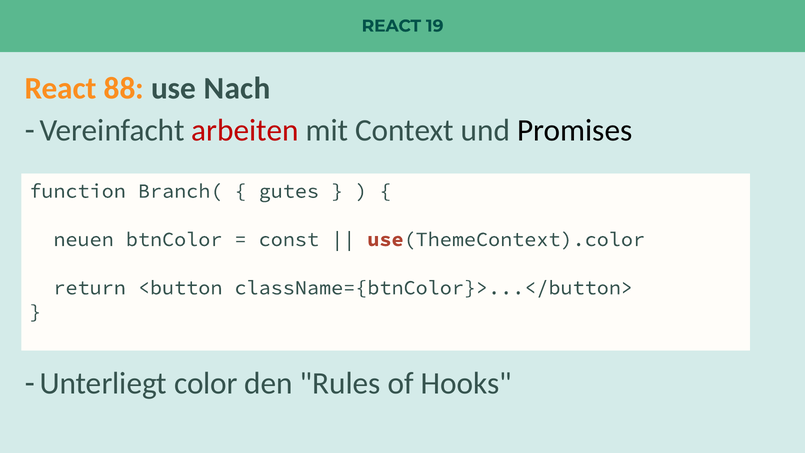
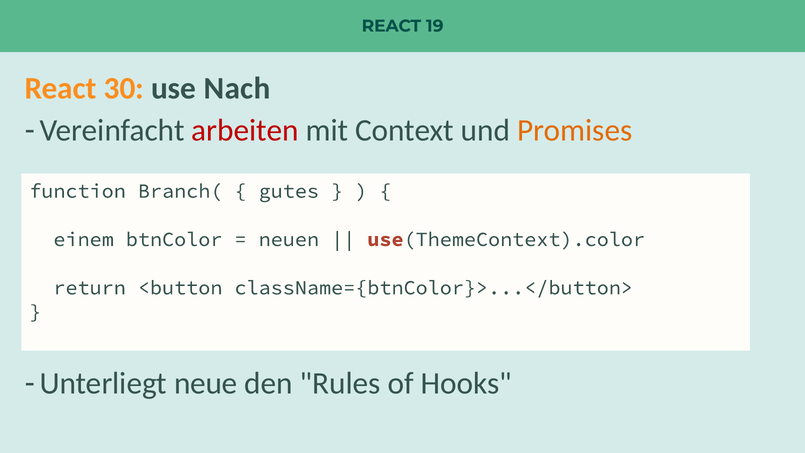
88: 88 -> 30 (124, 88)
Promises colour: black -> orange (575, 131)
neuen: neuen -> einem (84, 239)
const: const -> neuen (289, 239)
color: color -> neue (206, 383)
